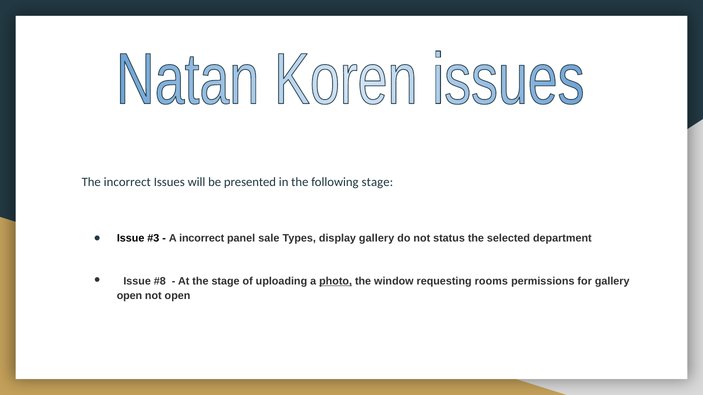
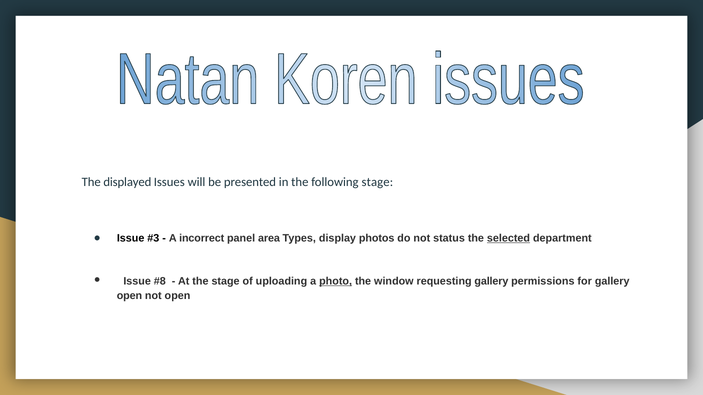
The incorrect: incorrect -> displayed (127, 183)
sale: sale -> area (269, 239)
display gallery: gallery -> photos (377, 239)
selected underline: none -> present (509, 239)
requesting rooms: rooms -> gallery (491, 281)
